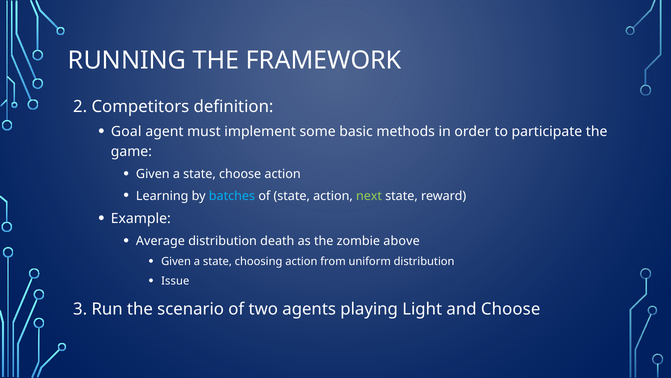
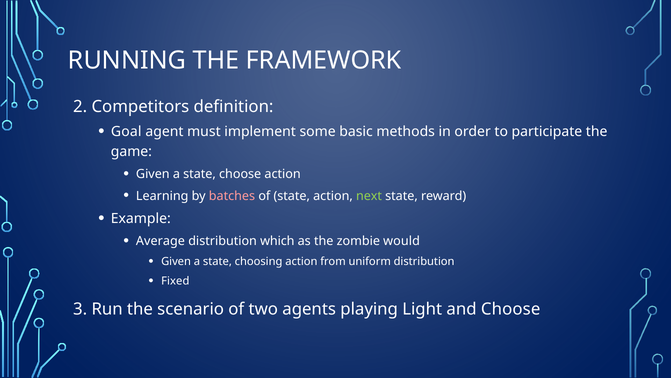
batches colour: light blue -> pink (232, 196)
death: death -> which (277, 241)
above: above -> would (402, 241)
Issue: Issue -> Fixed (175, 281)
